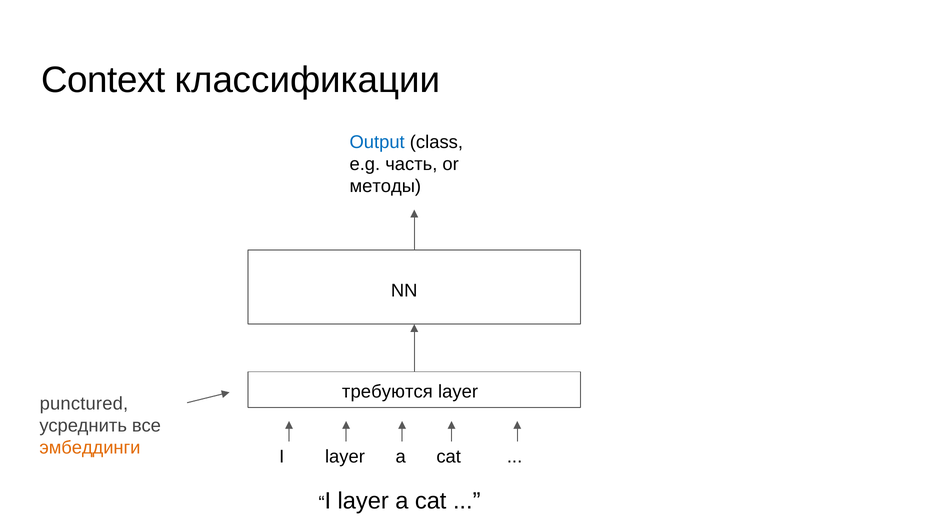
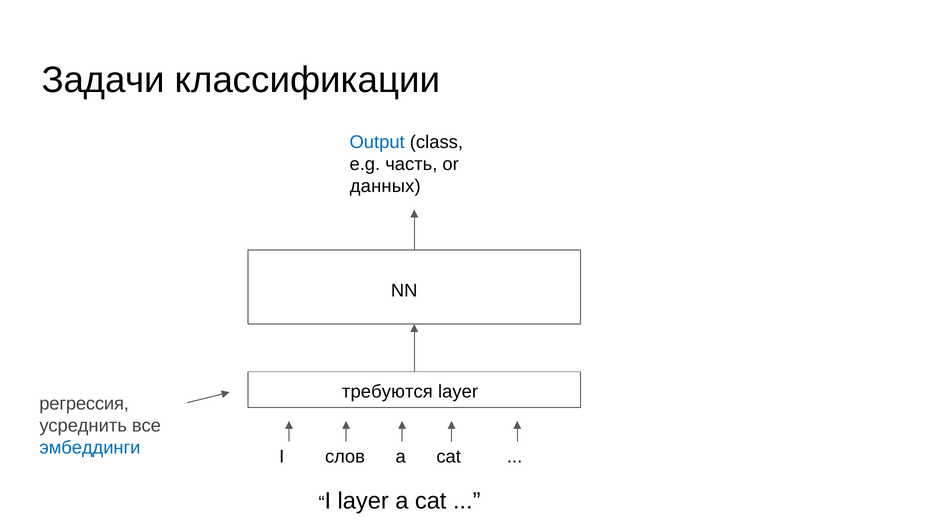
Context: Context -> Задачи (103, 80)
методы: методы -> данных (385, 186)
punctured: punctured -> регрессия (84, 403)
эмбеддинги colour: orange -> blue (90, 448)
layer: layer -> слов (345, 456)
